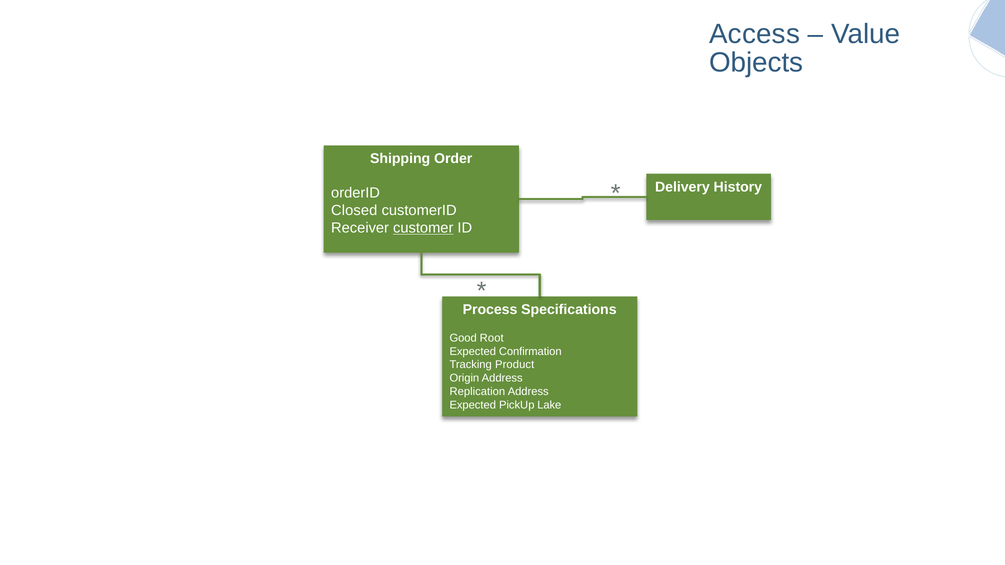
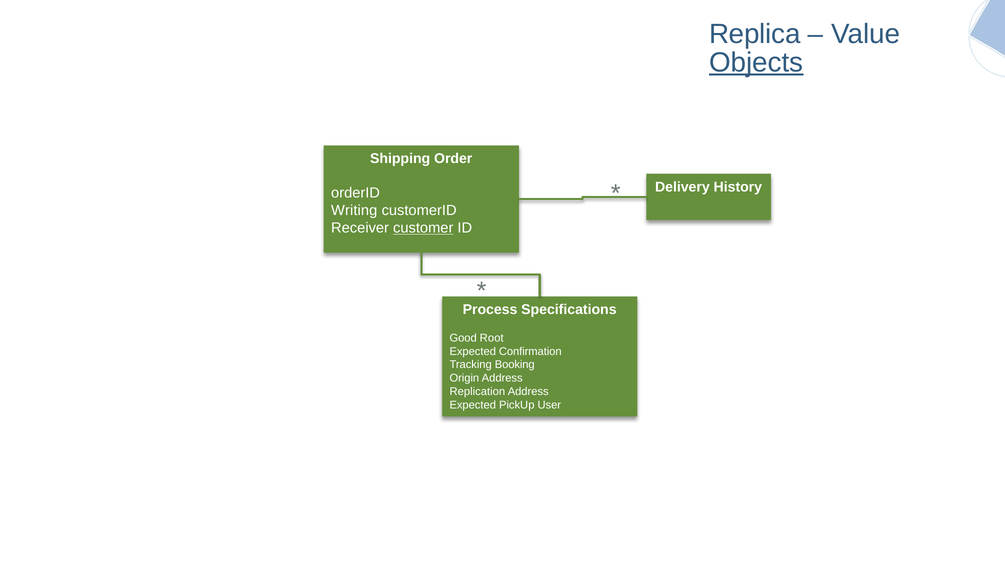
Access: Access -> Replica (755, 34)
Objects underline: none -> present (756, 63)
Closed: Closed -> Writing (354, 211)
Product: Product -> Booking (515, 365)
Lake: Lake -> User (549, 405)
